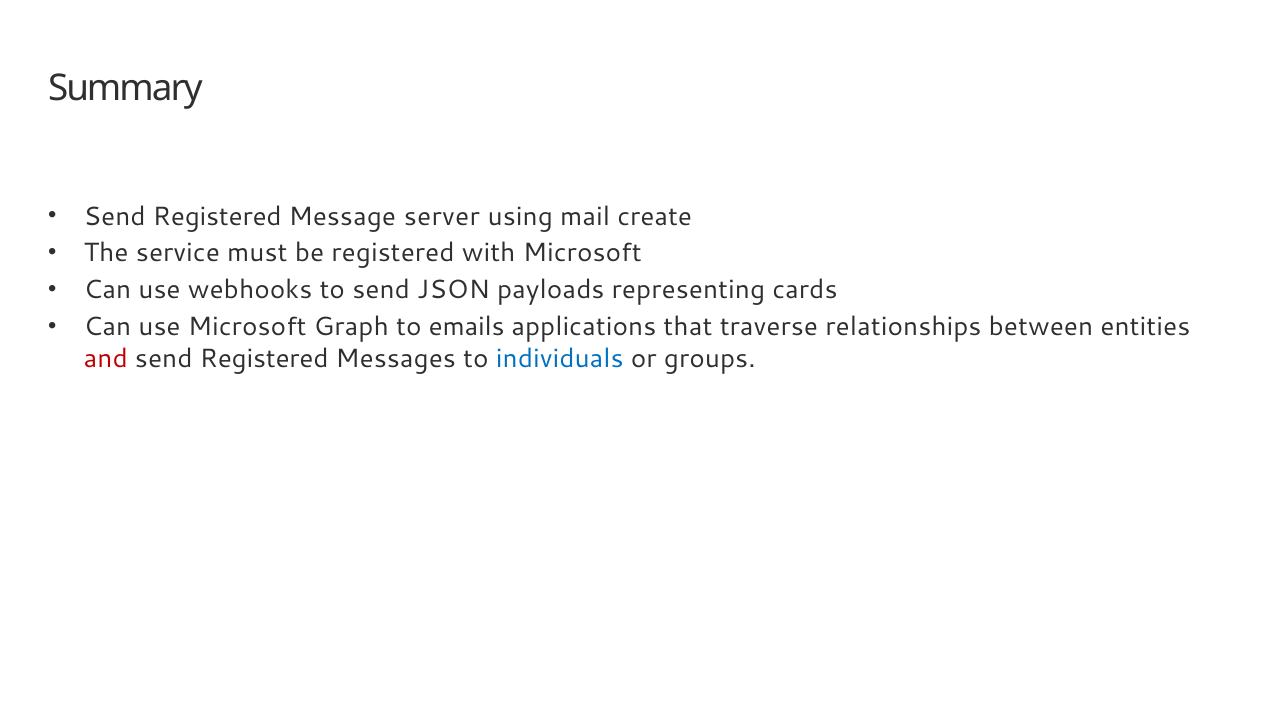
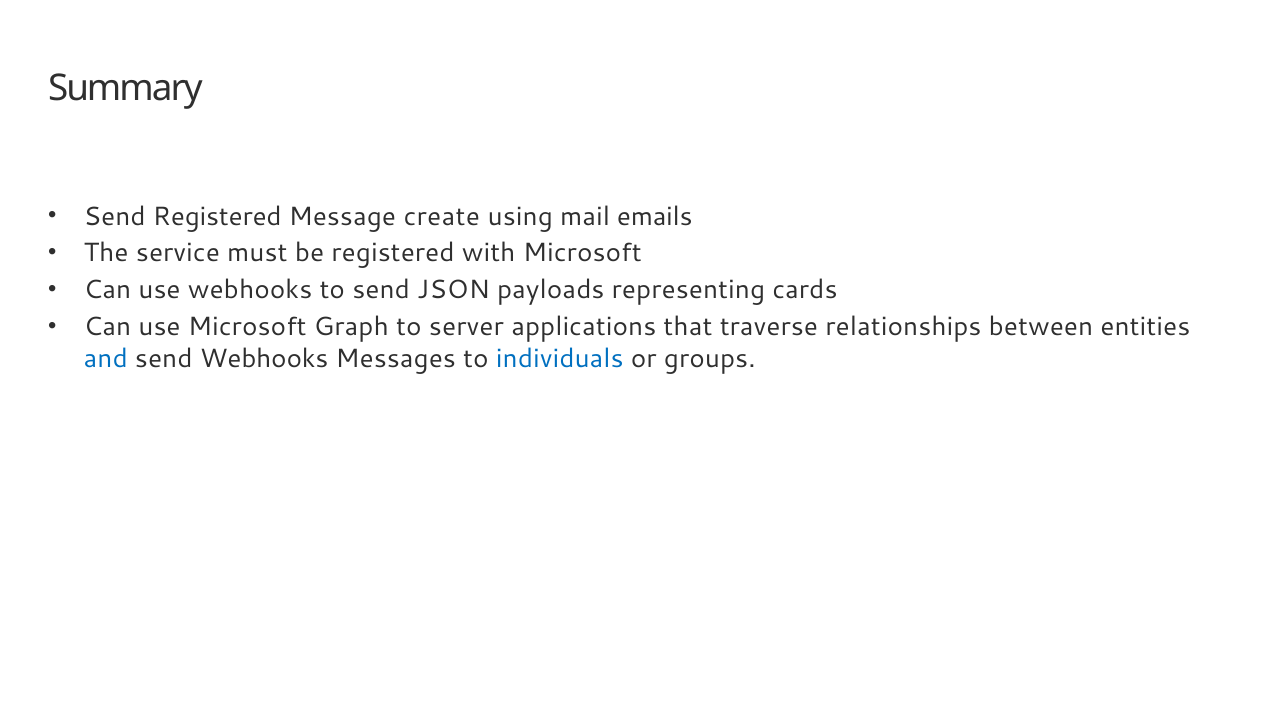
server: server -> create (442, 216)
create: create -> emails (655, 216)
emails: emails -> server (466, 327)
and colour: red -> blue (106, 359)
Registered: Registered -> Webhooks (264, 359)
